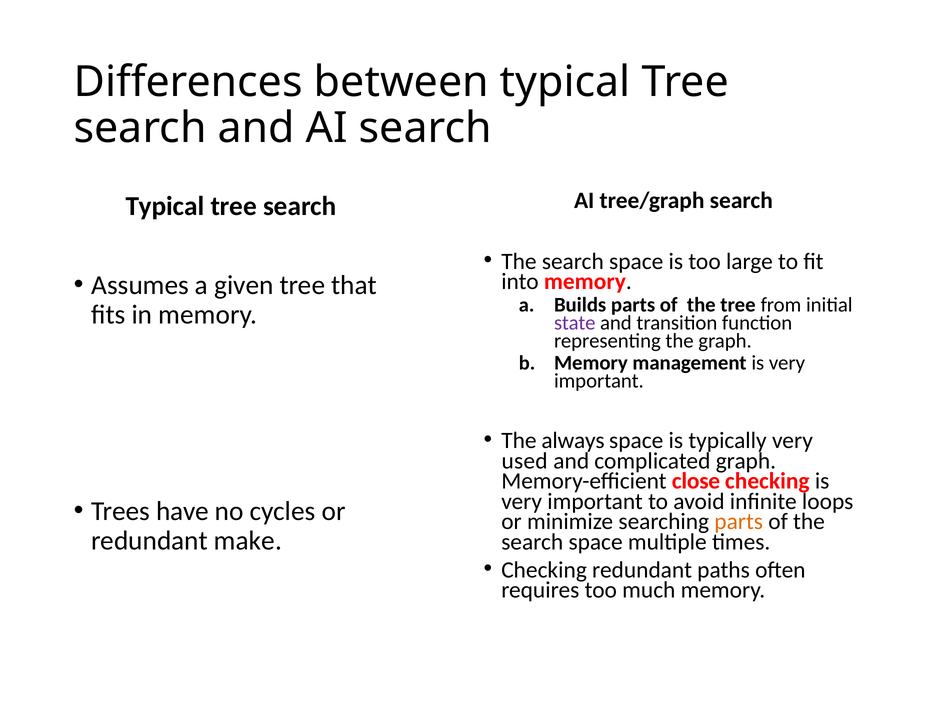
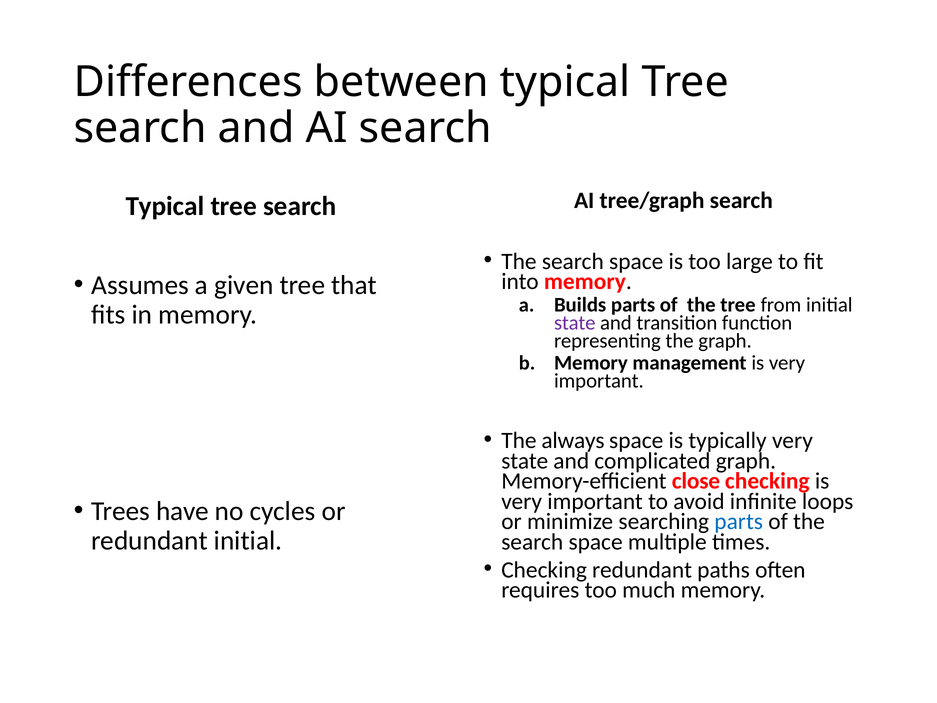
used: used -> state (525, 461)
parts colour: orange -> blue (739, 521)
redundant make: make -> initial (248, 540)
